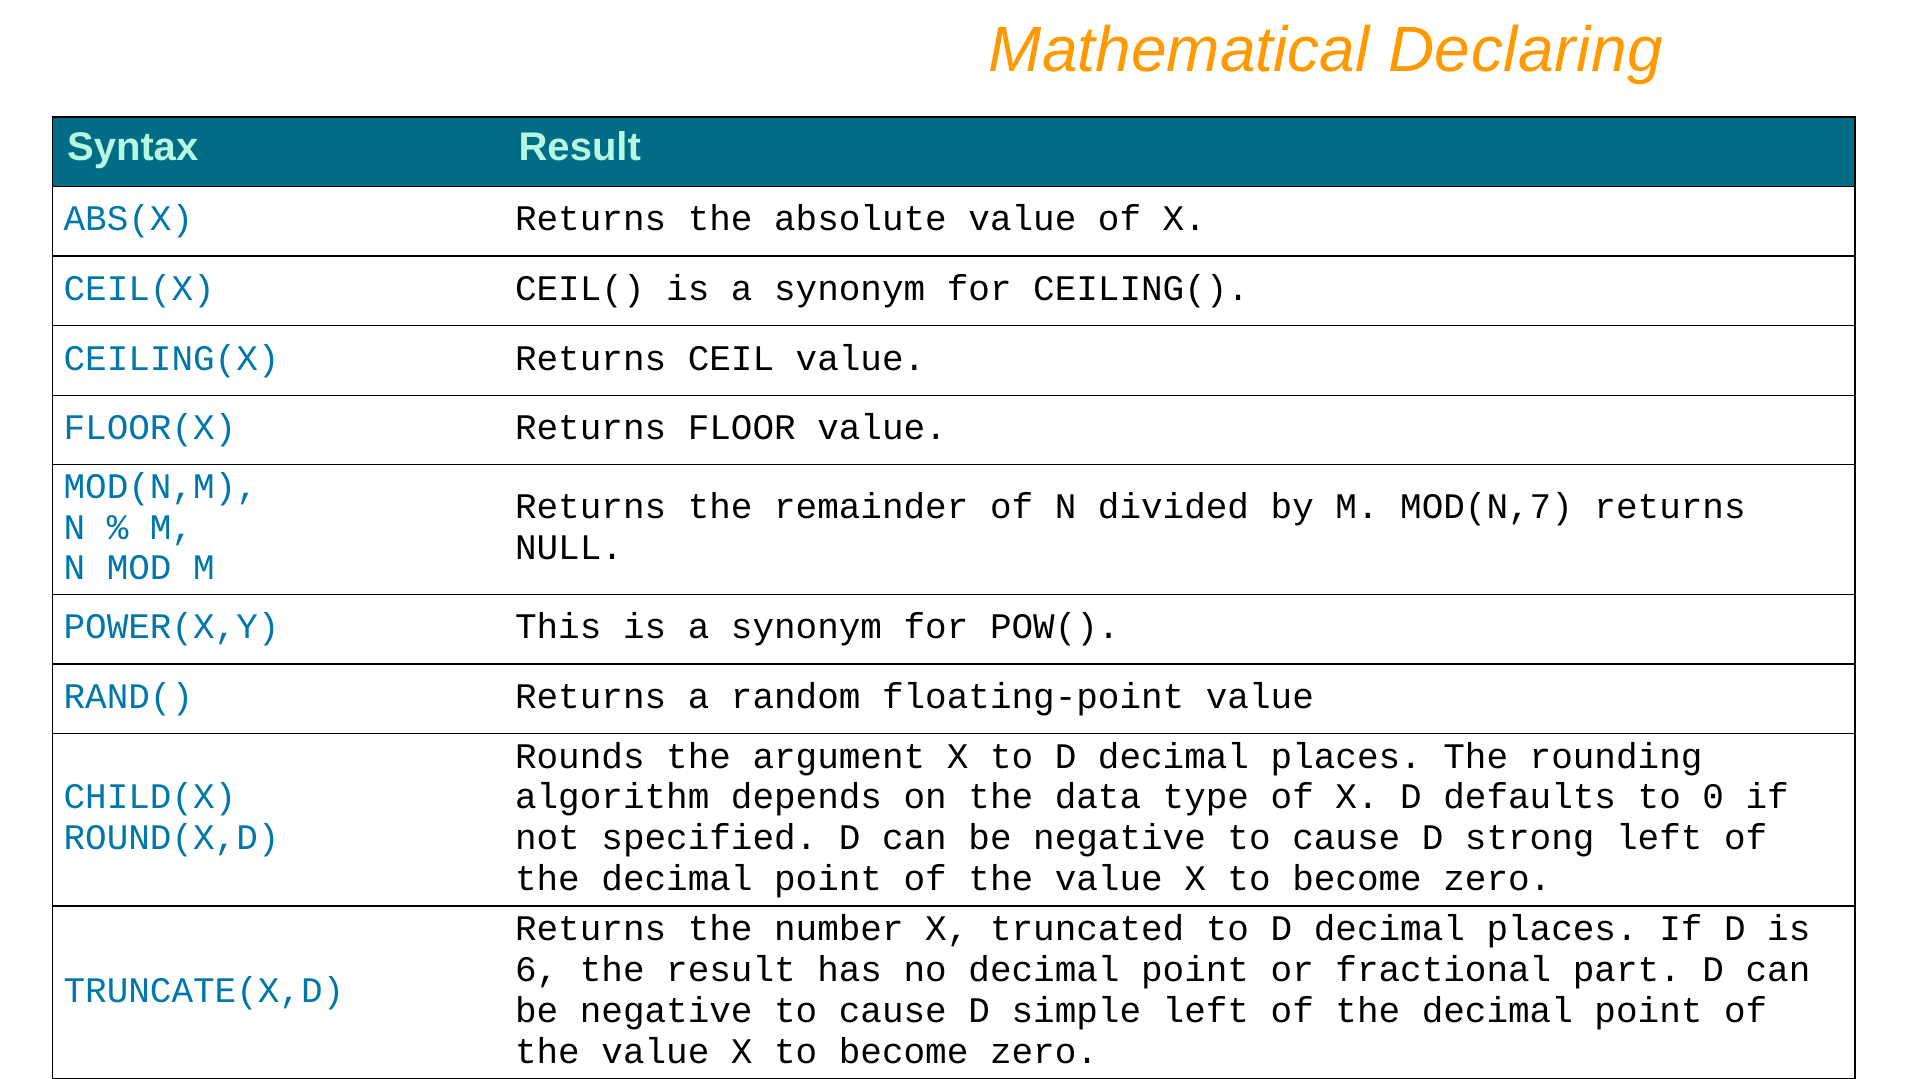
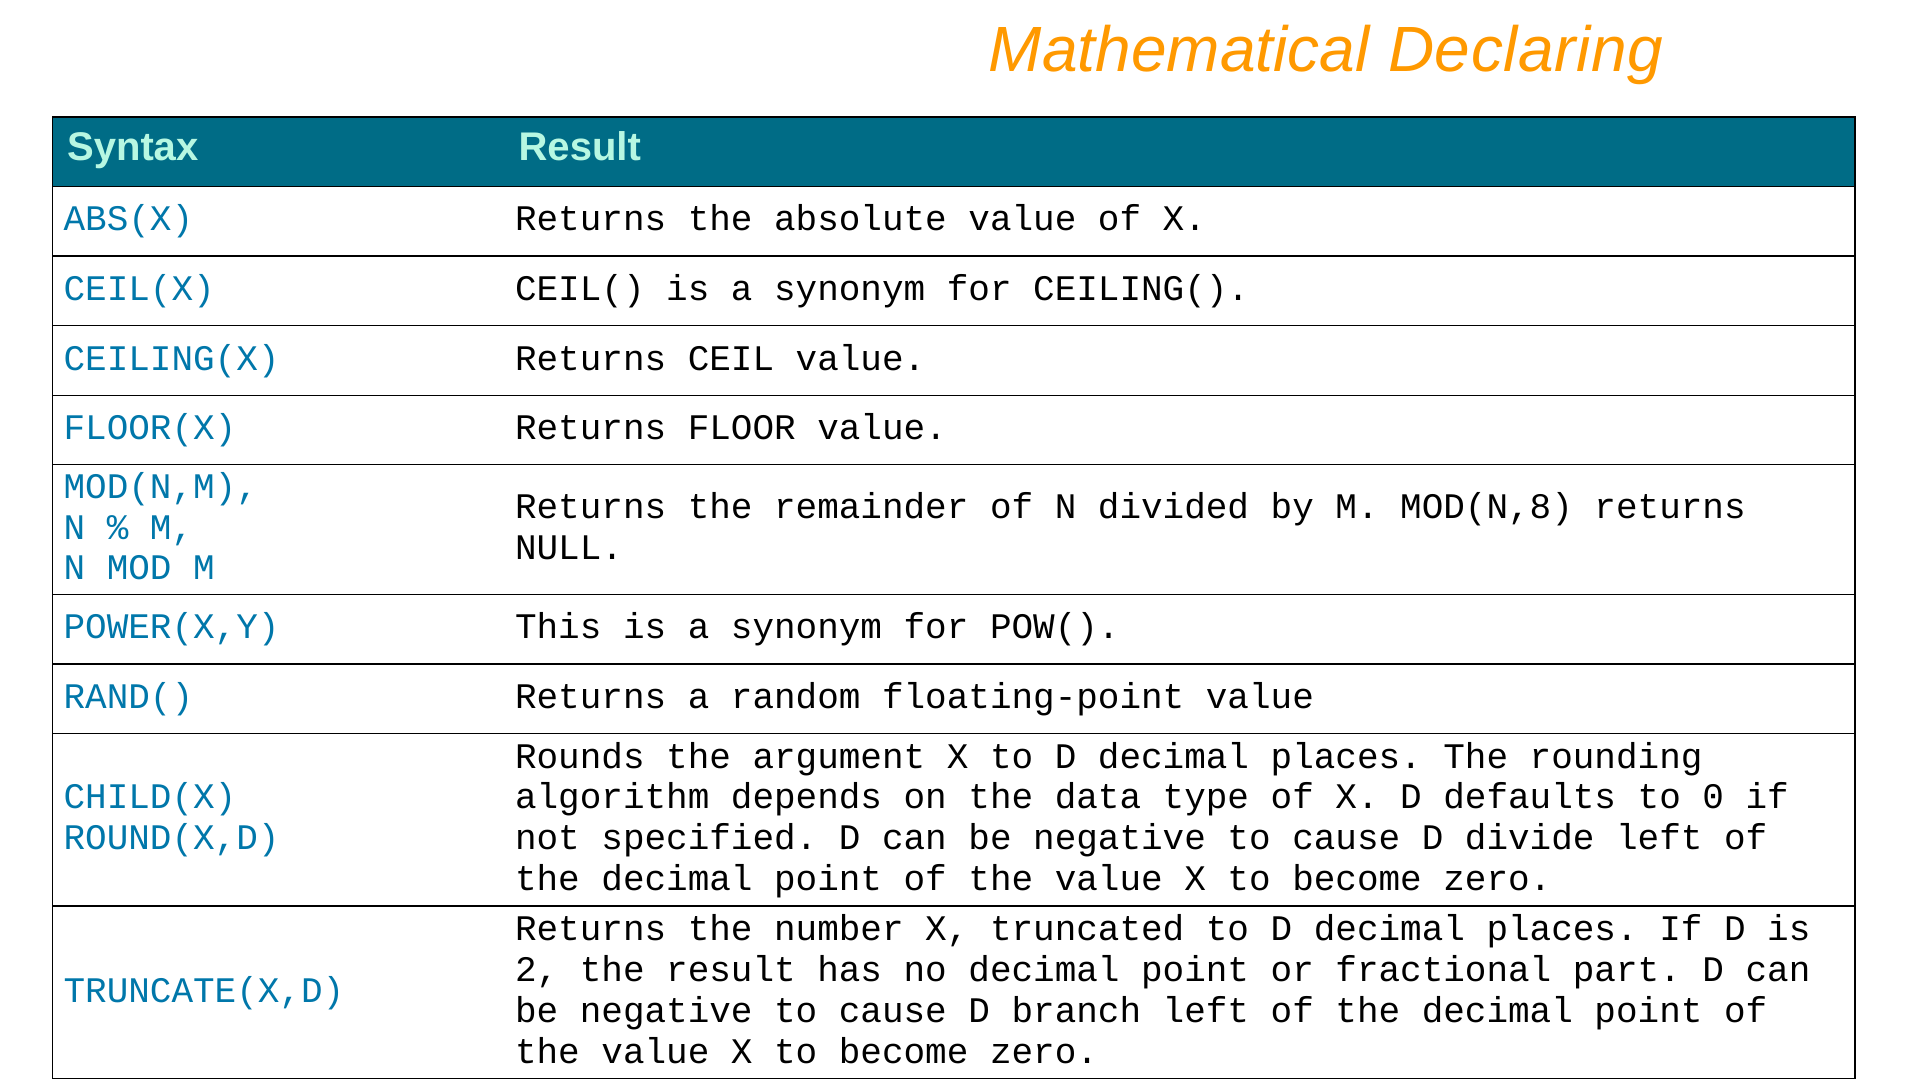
MOD(N,7: MOD(N,7 -> MOD(N,8 (1487, 507)
strong: strong -> divide (1530, 838)
6: 6 -> 2 (537, 970)
simple: simple -> branch (1076, 1011)
